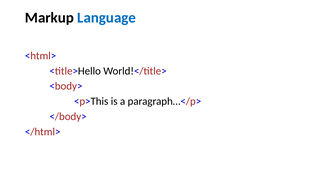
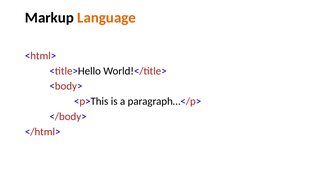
Language colour: blue -> orange (107, 18)
